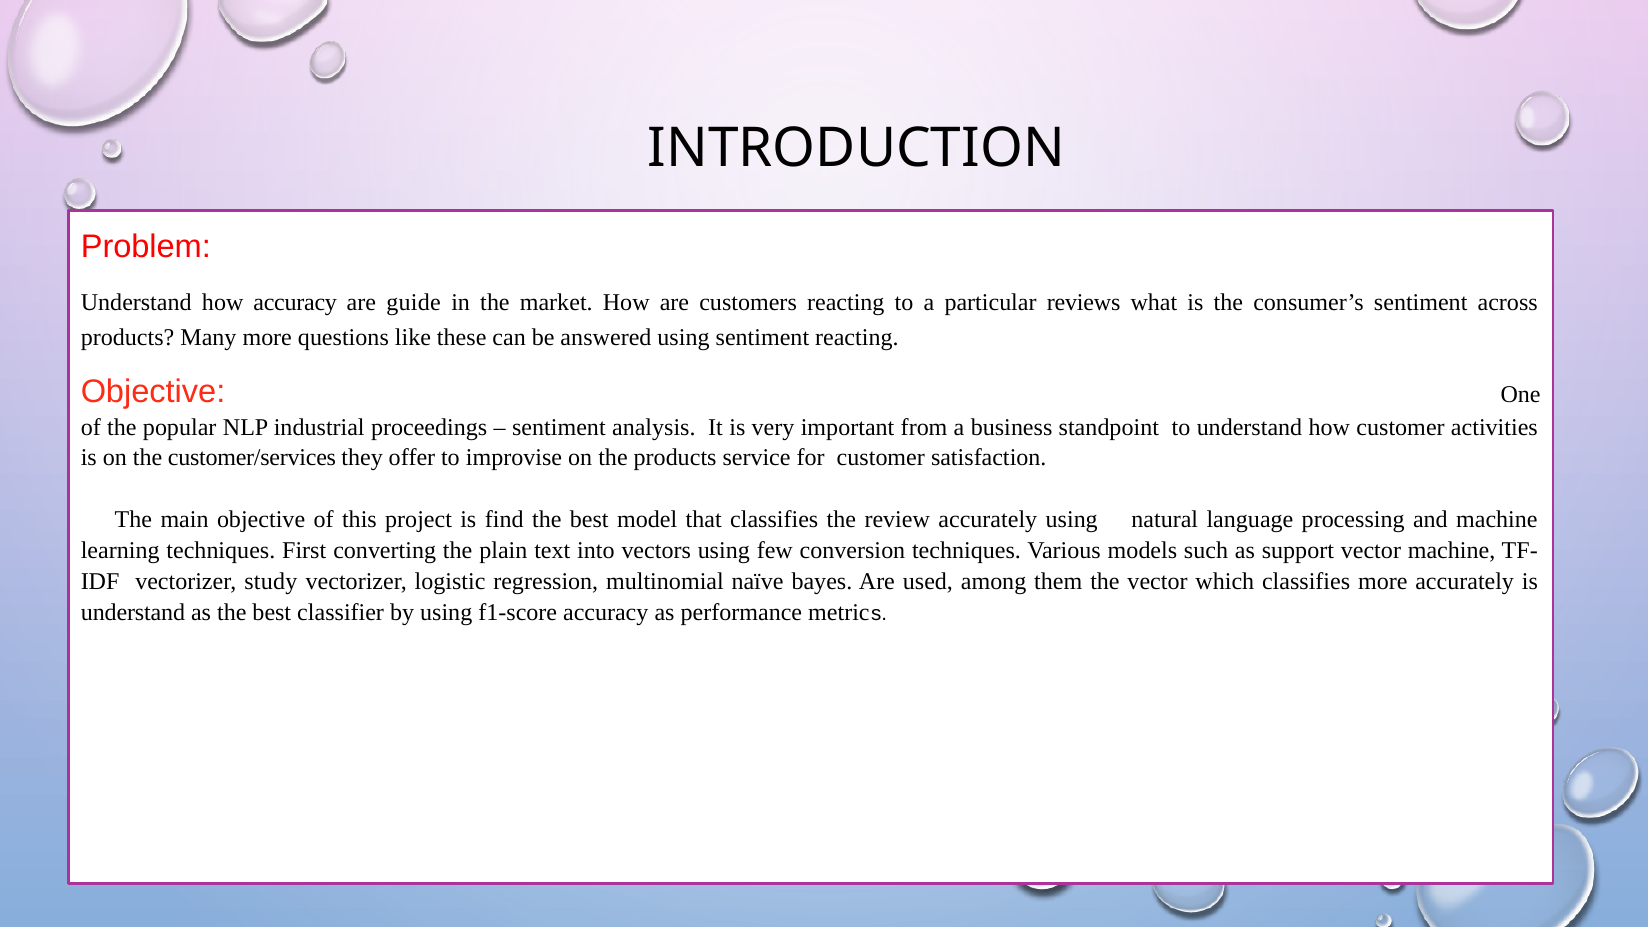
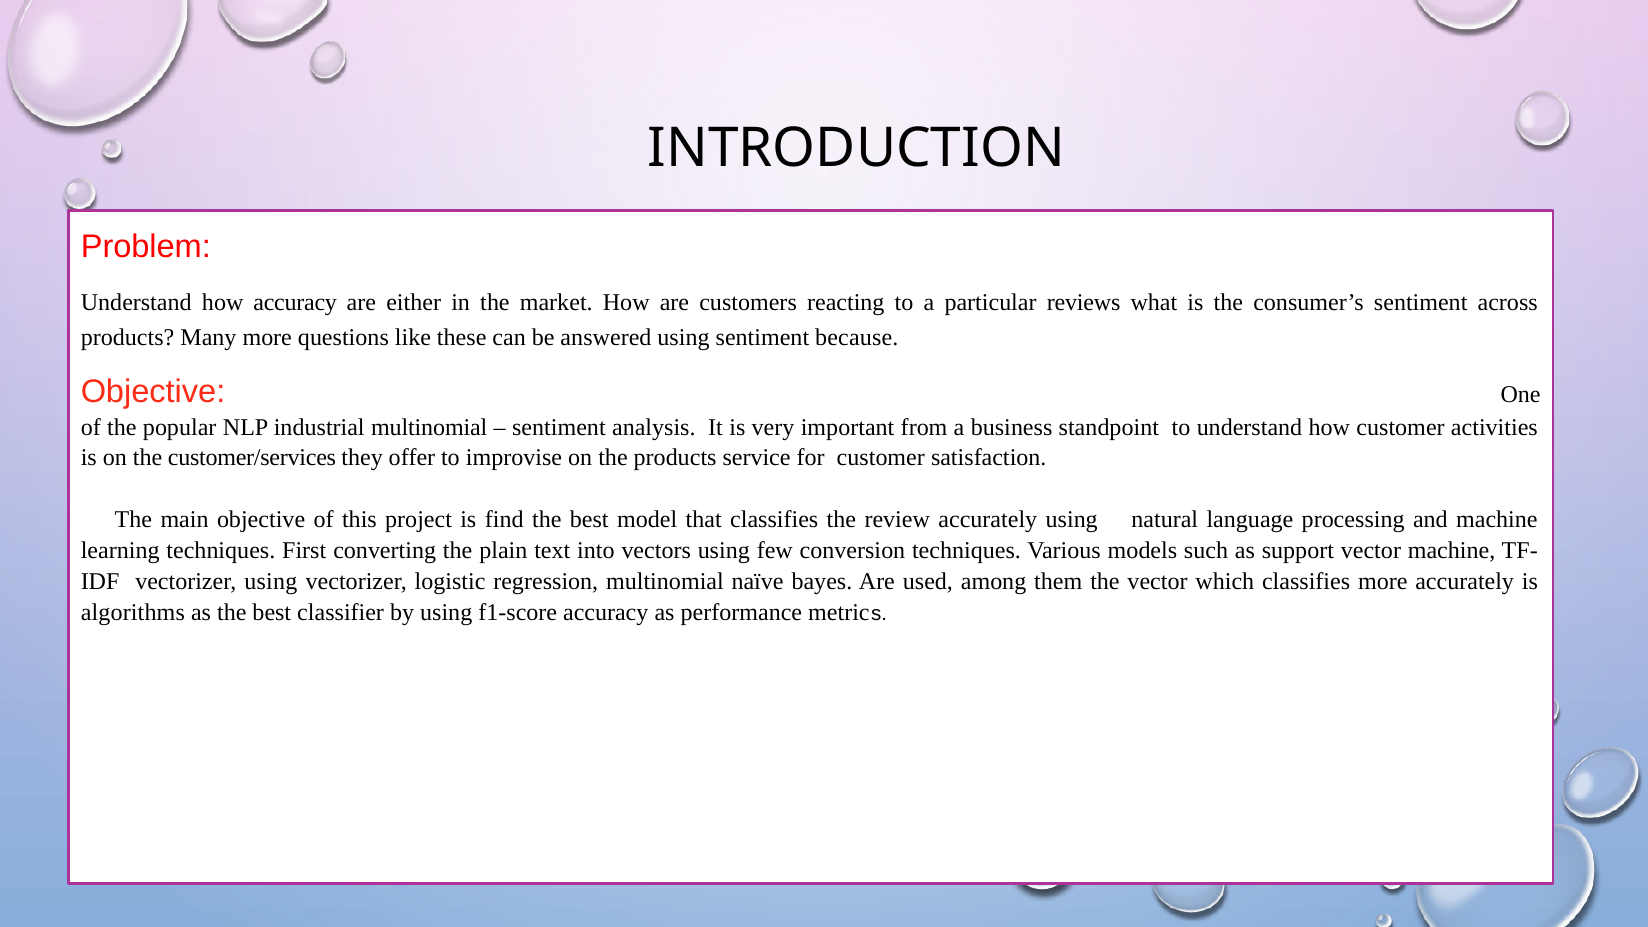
guide: guide -> either (414, 303)
sentiment reacting: reacting -> because (857, 337)
industrial proceedings: proceedings -> multinomial (429, 427)
vectorizer study: study -> using (271, 581)
understand: understand -> algorithms (133, 612)
